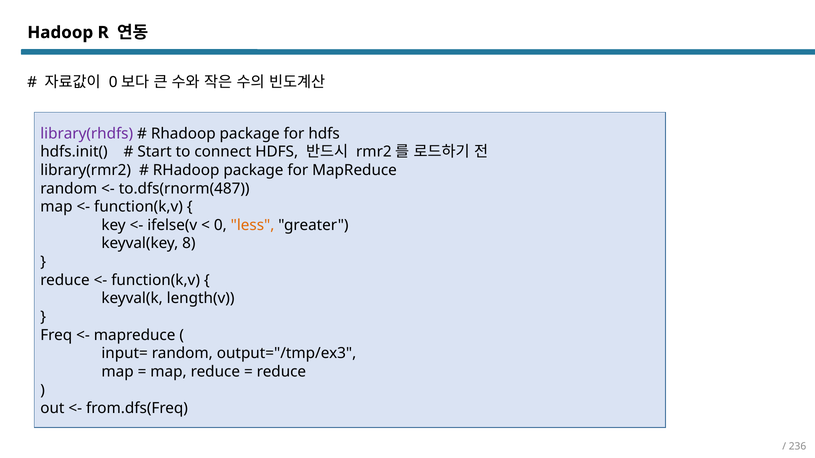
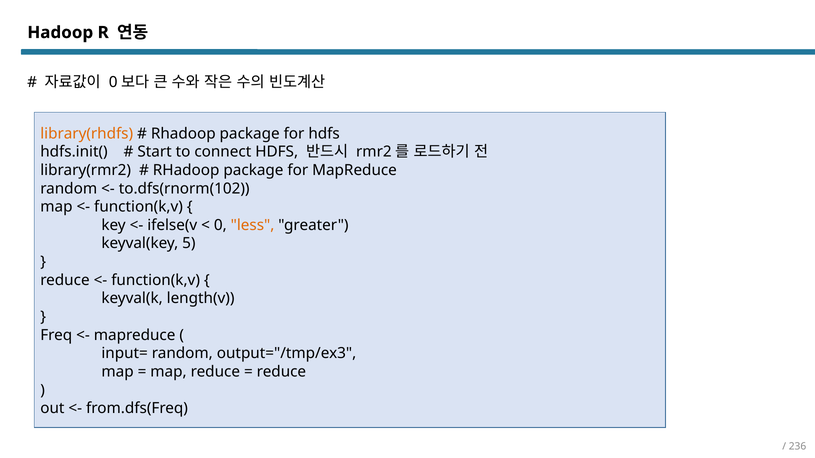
library(rhdfs colour: purple -> orange (87, 134)
to.dfs(rnorm(487: to.dfs(rnorm(487 -> to.dfs(rnorm(102 (184, 189)
8: 8 -> 5 (189, 244)
